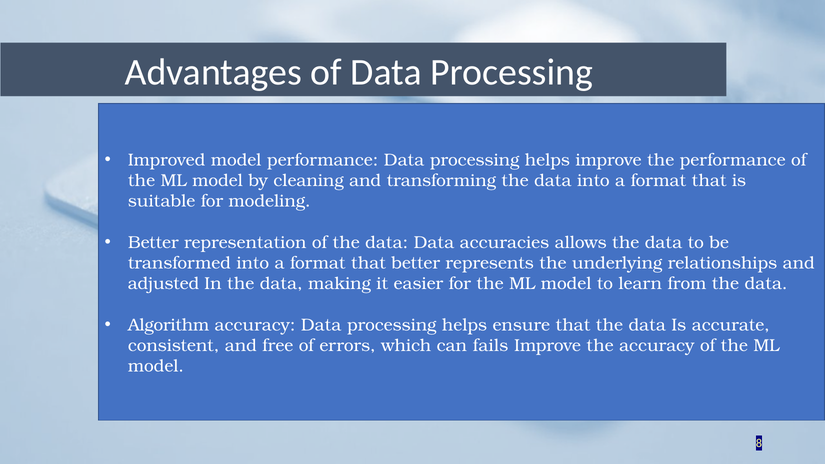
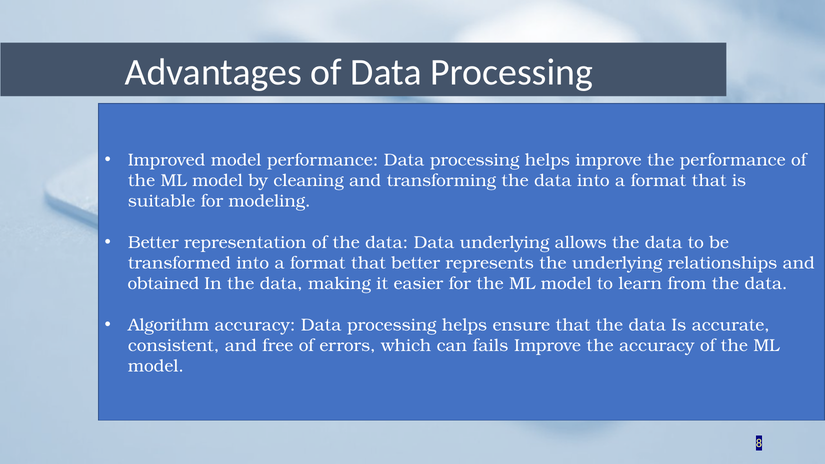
Data accuracies: accuracies -> underlying (505, 243)
adjusted: adjusted -> obtained (163, 284)
